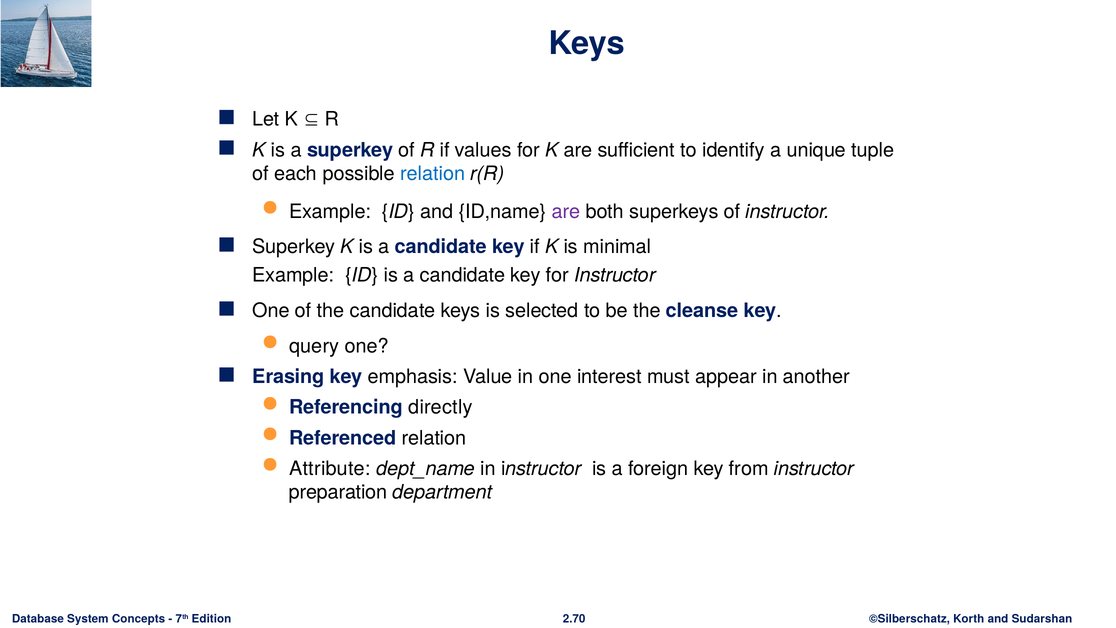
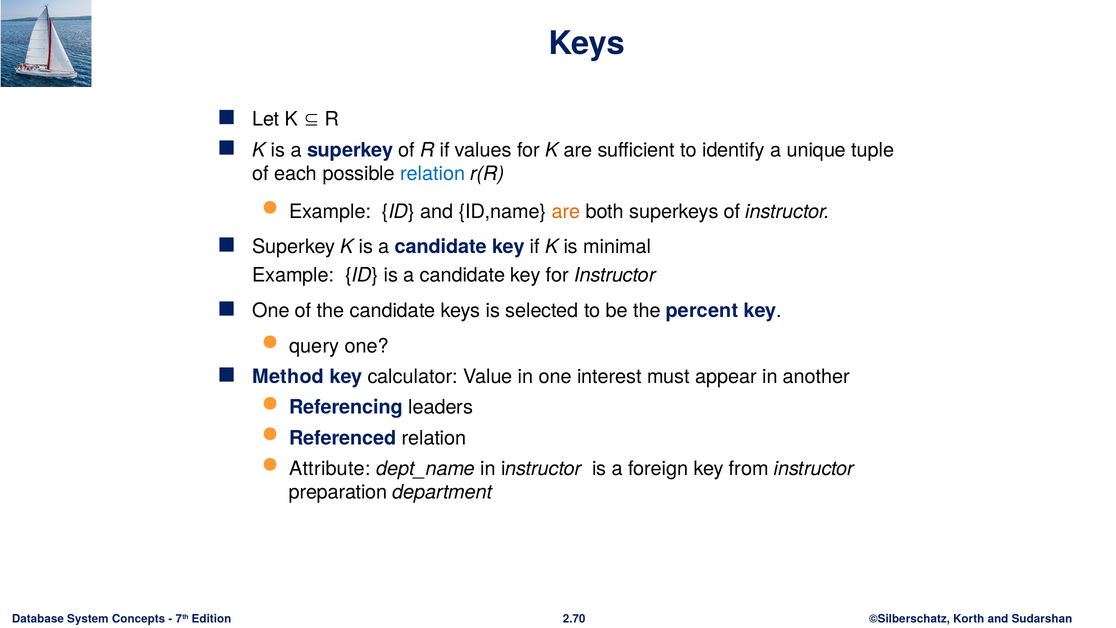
are colour: purple -> orange (566, 211)
cleanse: cleanse -> percent (702, 311)
Erasing: Erasing -> Method (288, 377)
emphasis: emphasis -> calculator (413, 377)
directly: directly -> leaders (441, 407)
